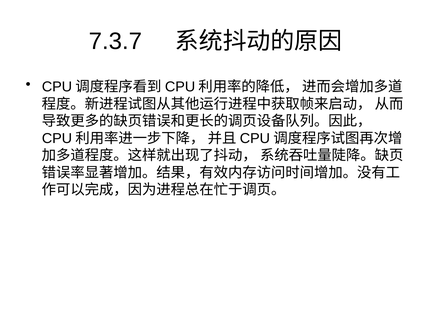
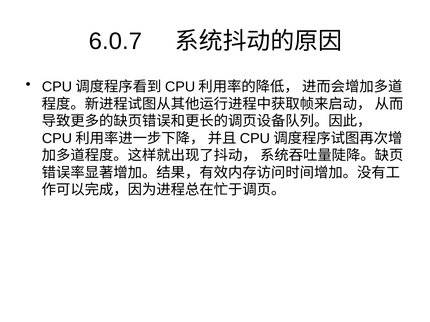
7.3.7: 7.3.7 -> 6.0.7 (115, 41)
